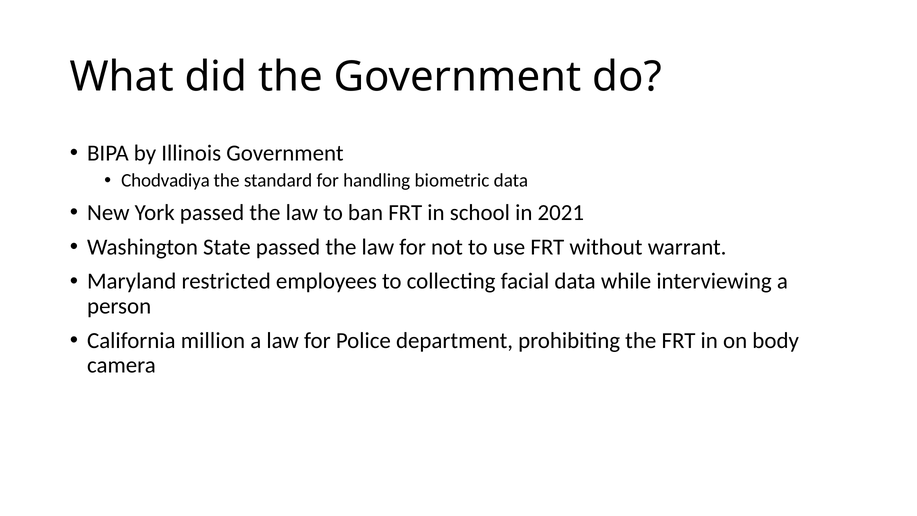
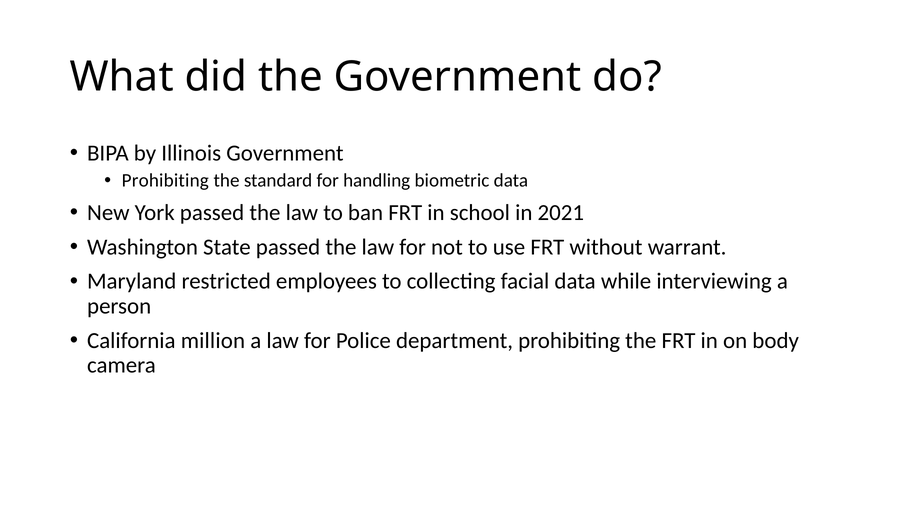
Chodvadiya: Chodvadiya -> Prohibiting (165, 180)
